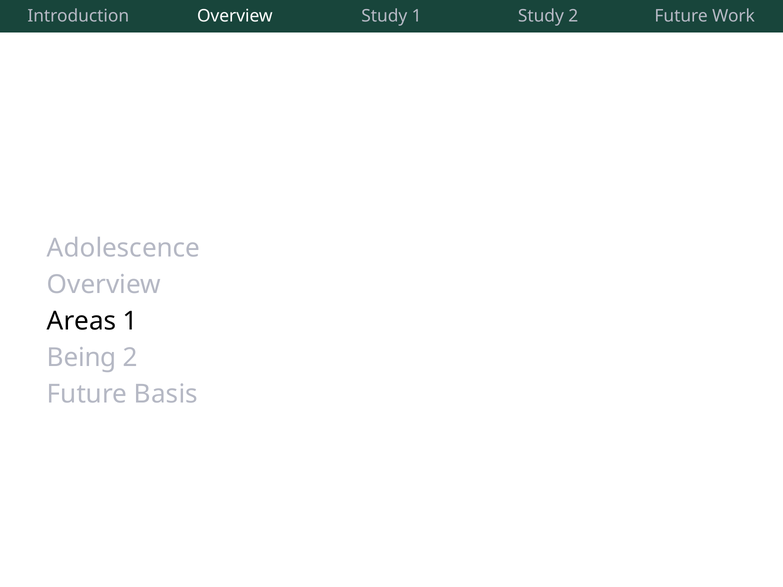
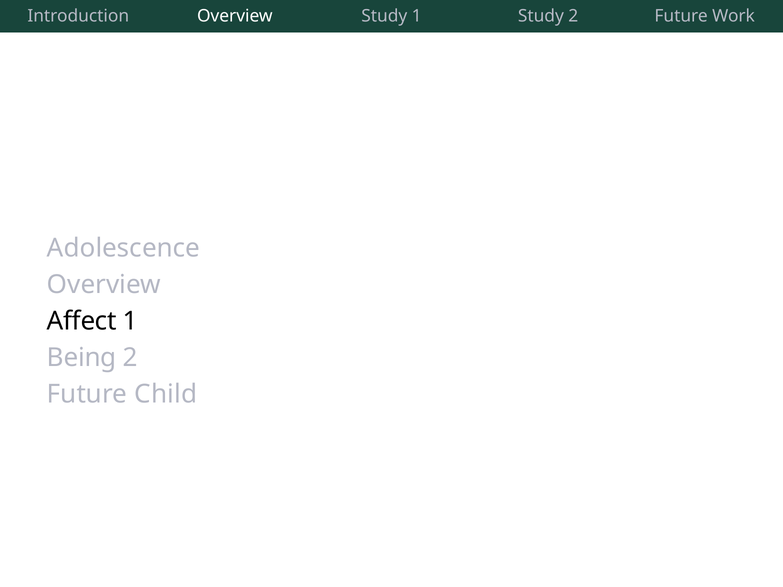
Areas: Areas -> Affect (82, 321)
Basis: Basis -> Child (166, 394)
